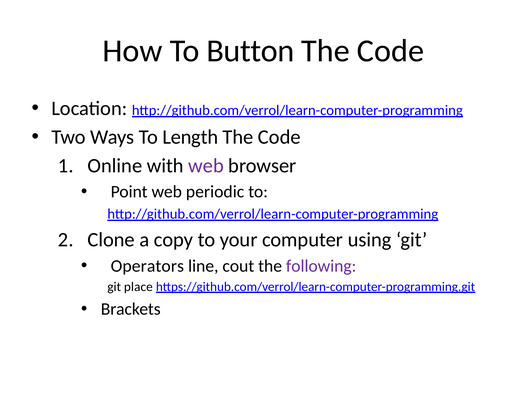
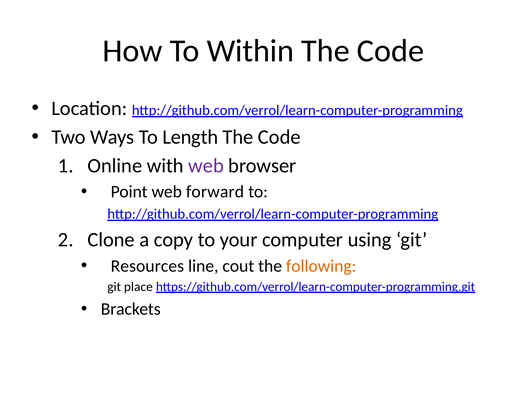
Button: Button -> Within (250, 51)
periodic: periodic -> forward (215, 192)
Operators: Operators -> Resources (147, 266)
following colour: purple -> orange (321, 266)
